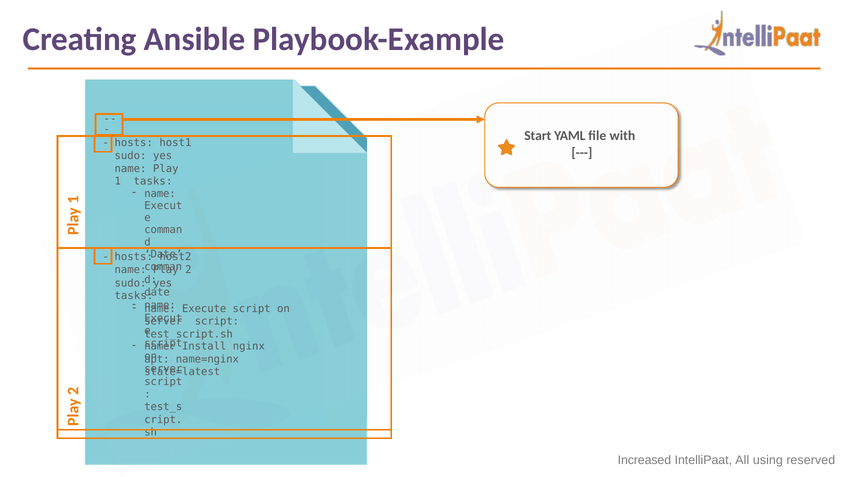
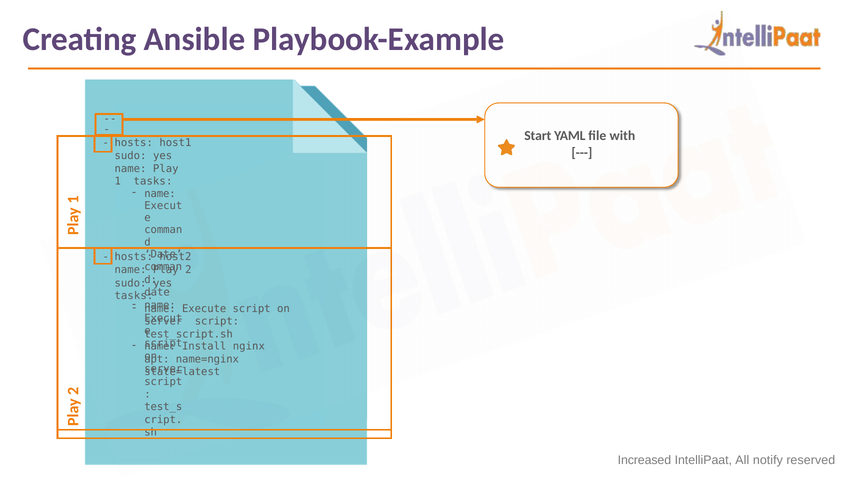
using: using -> notify (768, 460)
